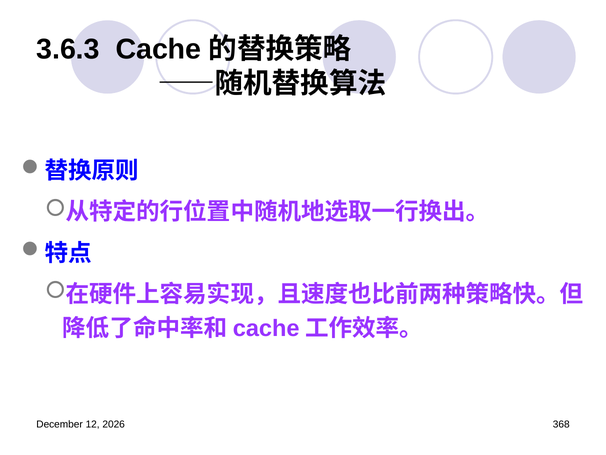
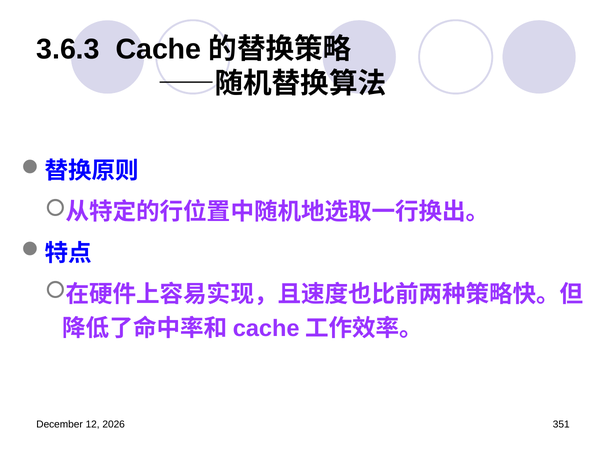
368: 368 -> 351 (561, 424)
